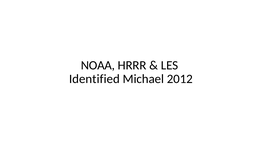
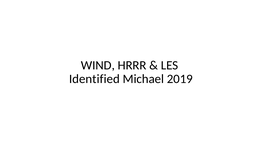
NOAA: NOAA -> WIND (98, 65)
2012: 2012 -> 2019 (180, 79)
